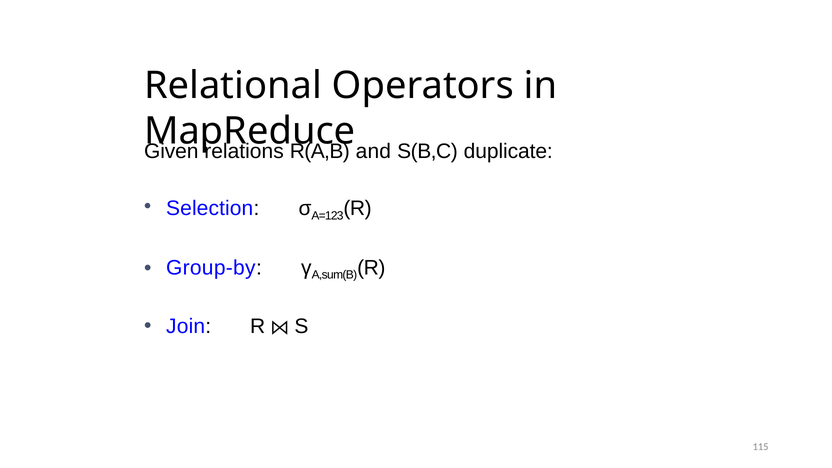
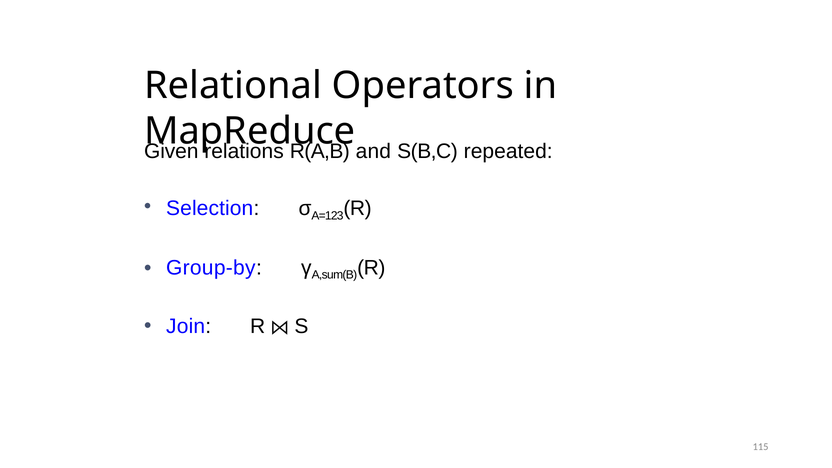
duplicate: duplicate -> repeated (508, 151)
